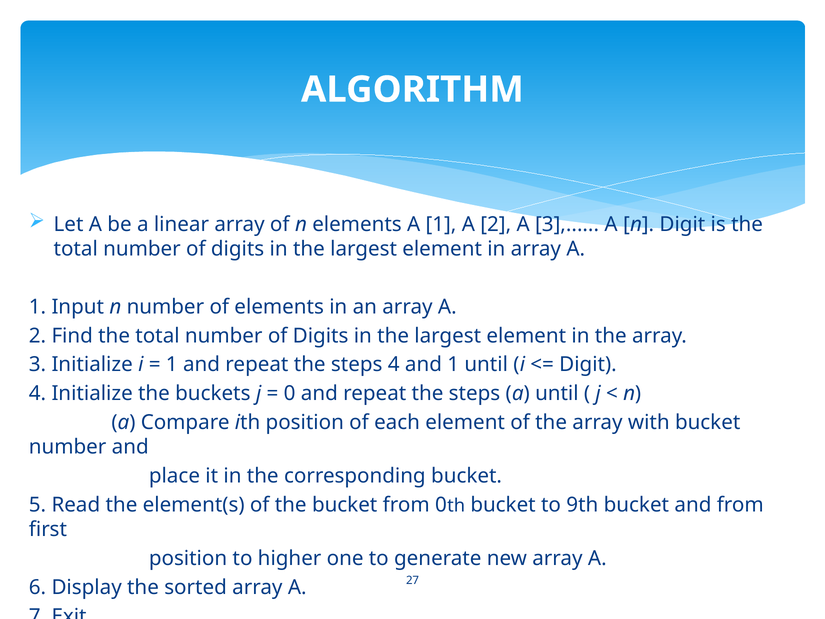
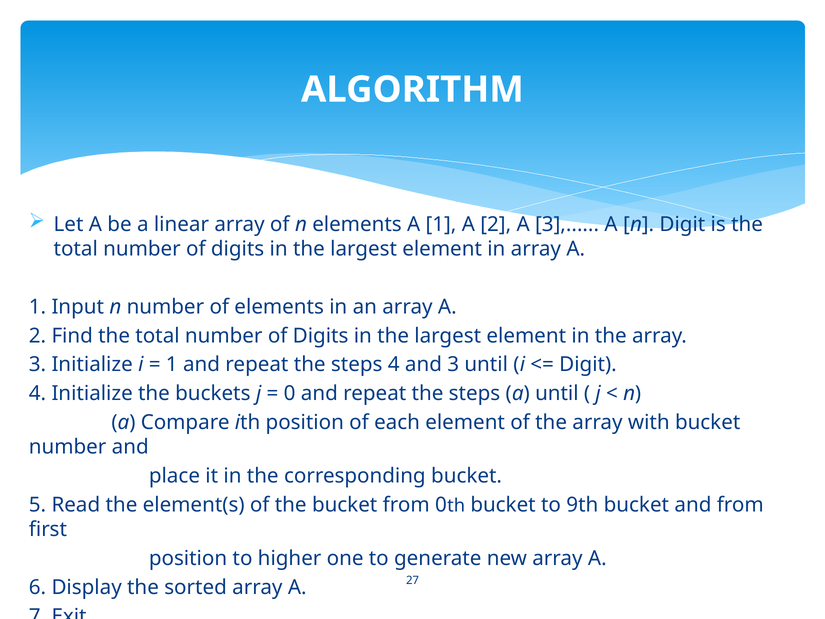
and 1: 1 -> 3 (453, 364)
